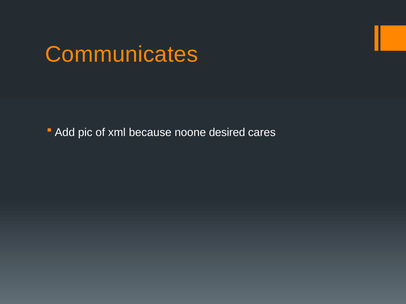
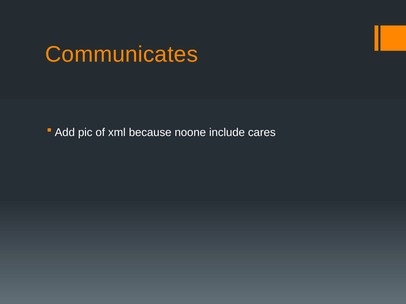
desired: desired -> include (227, 133)
